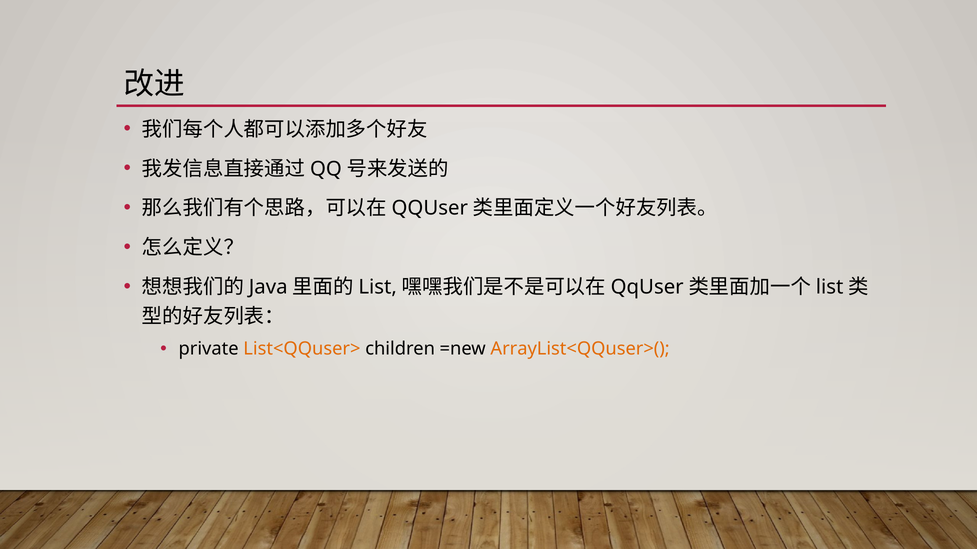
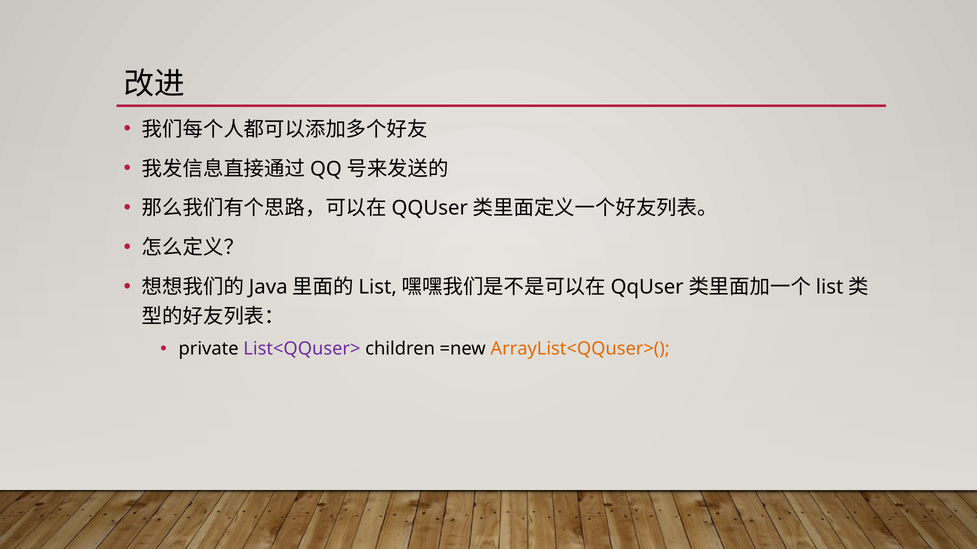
List<QQuser> colour: orange -> purple (302, 349)
